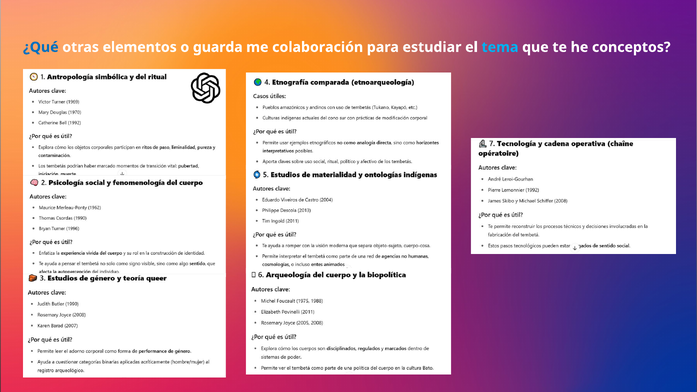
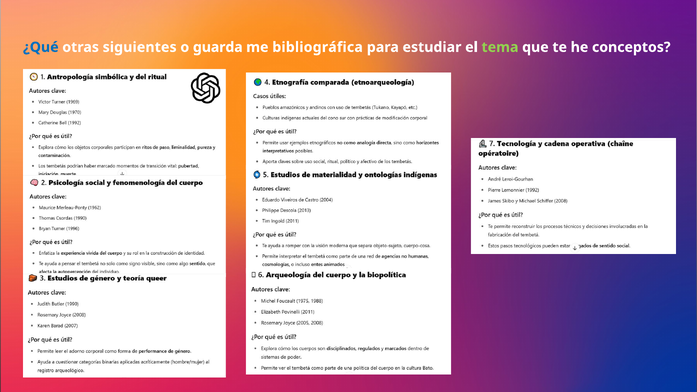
elementos: elementos -> siguientes (140, 47)
colaboración: colaboración -> bibliográfica (318, 47)
tema colour: light blue -> light green (500, 47)
